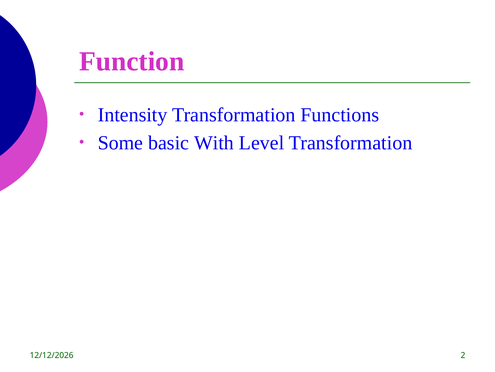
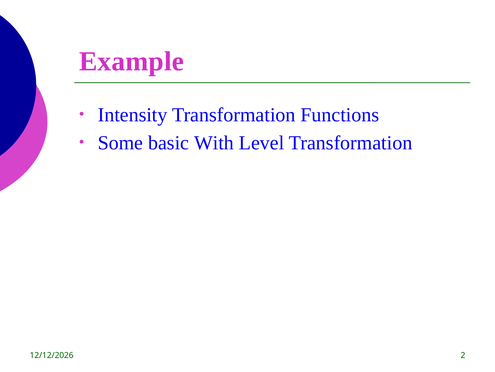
Function: Function -> Example (132, 61)
